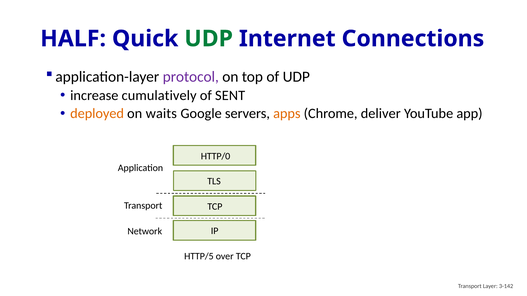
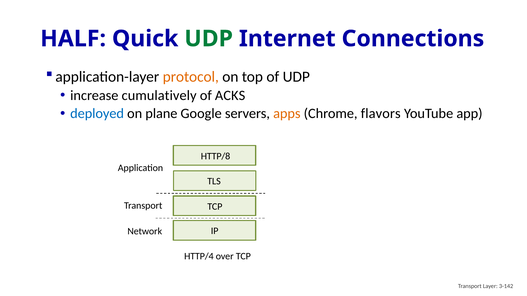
protocol colour: purple -> orange (191, 77)
SENT: SENT -> ACKS (230, 96)
deployed colour: orange -> blue (97, 114)
waits: waits -> plane (161, 114)
deliver: deliver -> flavors (381, 114)
HTTP/0: HTTP/0 -> HTTP/8 (216, 156)
HTTP/5: HTTP/5 -> HTTP/4 (199, 257)
